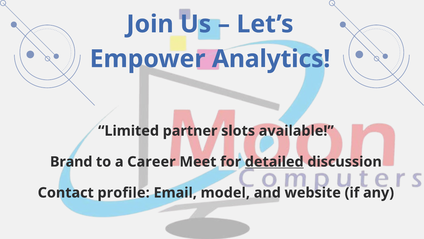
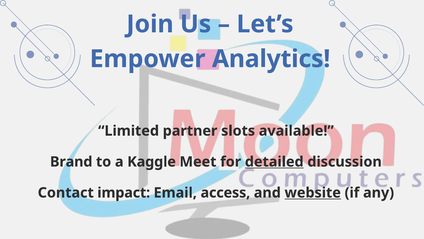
Career: Career -> Kaggle (152, 161)
profile: profile -> impact (124, 192)
model: model -> access (225, 192)
website underline: none -> present (313, 192)
